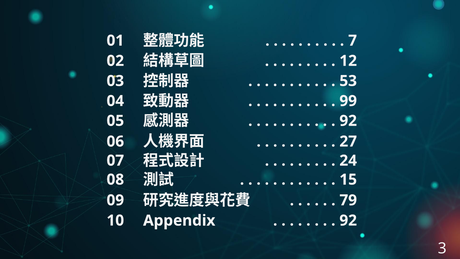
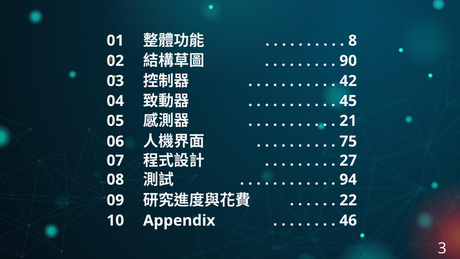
7: 7 -> 8 (353, 41)
12: 12 -> 90 (348, 61)
53: 53 -> 42 (348, 81)
99: 99 -> 45 (348, 101)
92: 92 -> 21 (348, 121)
27: 27 -> 75 (348, 141)
24: 24 -> 27 (348, 160)
15: 15 -> 94 (348, 179)
79: 79 -> 22 (348, 200)
92: 92 -> 46 (348, 220)
